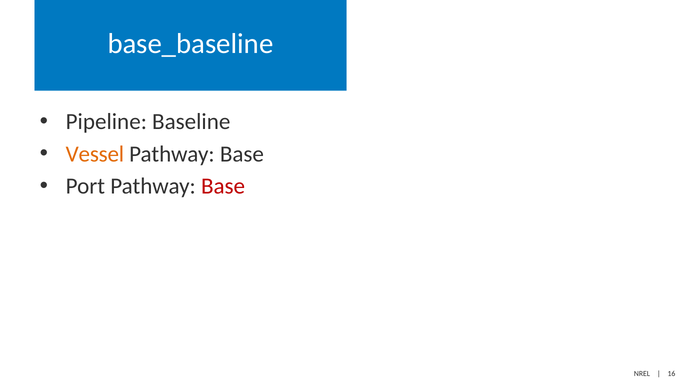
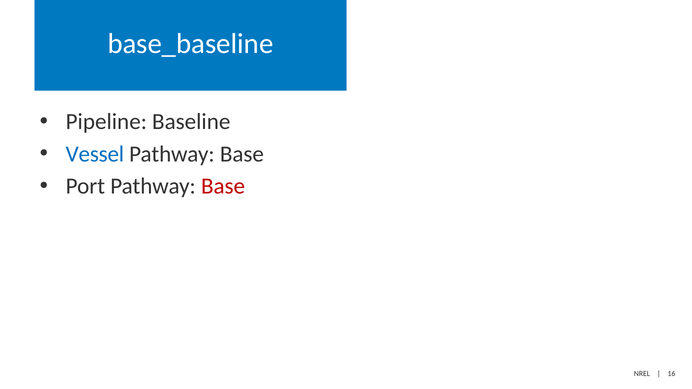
Vessel colour: orange -> blue (95, 154)
